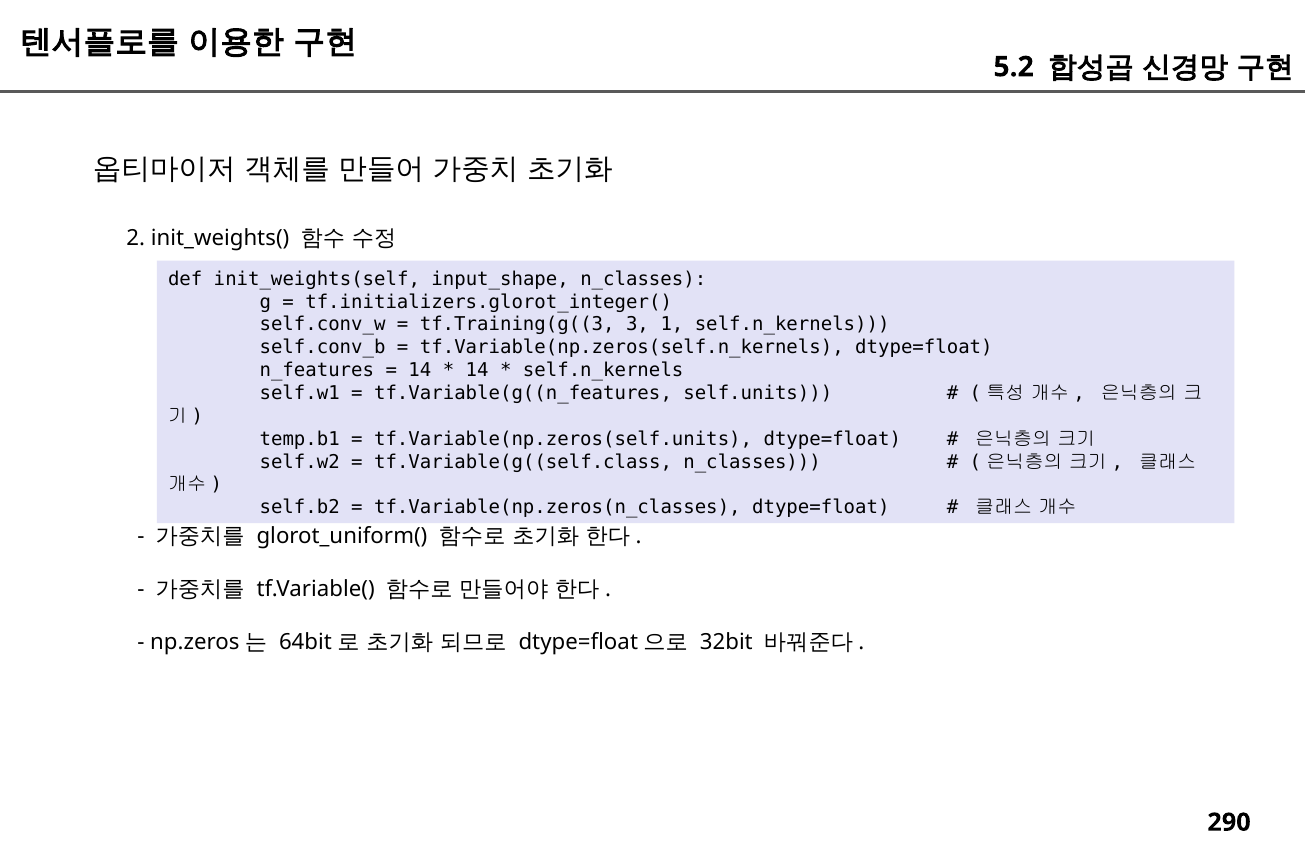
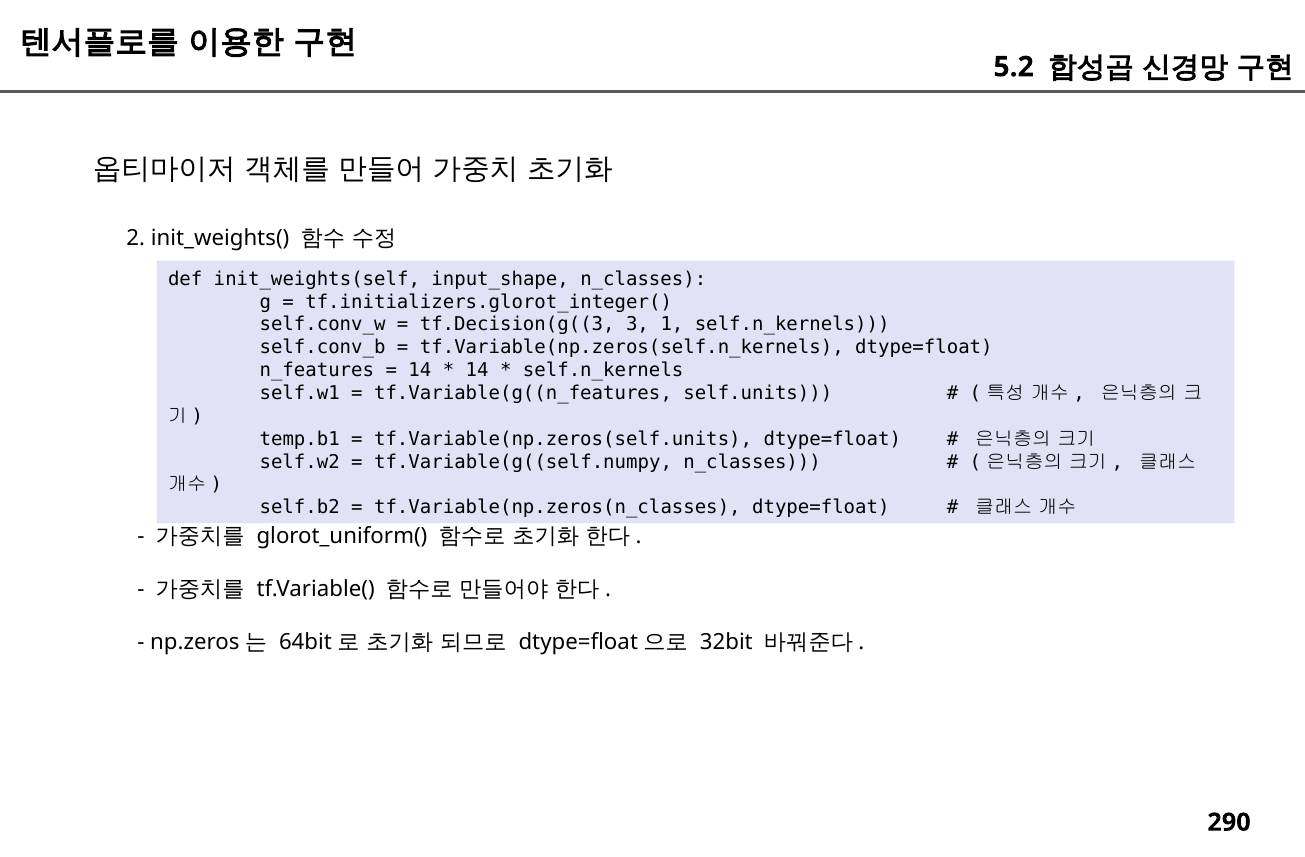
tf.Training(g((3: tf.Training(g((3 -> tf.Decision(g((3 (517, 325)
tf.Variable(g((self.class: tf.Variable(g((self.class -> tf.Variable(g((self.numpy (523, 462)
